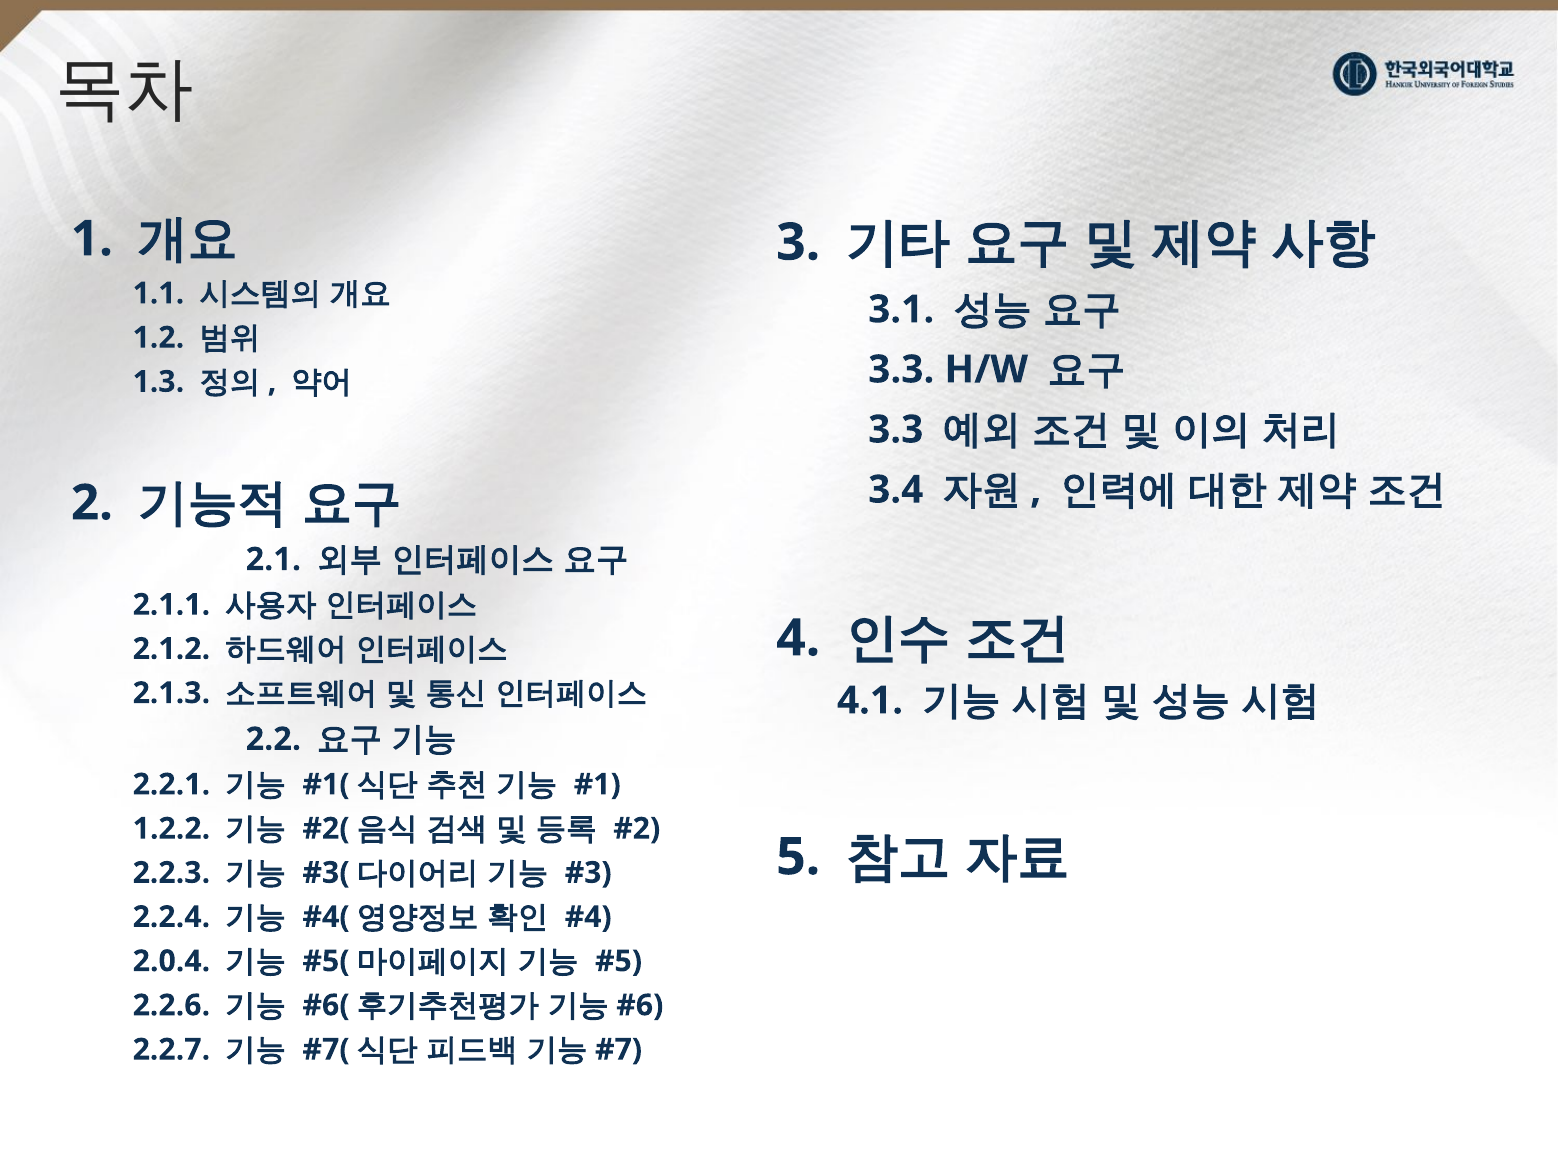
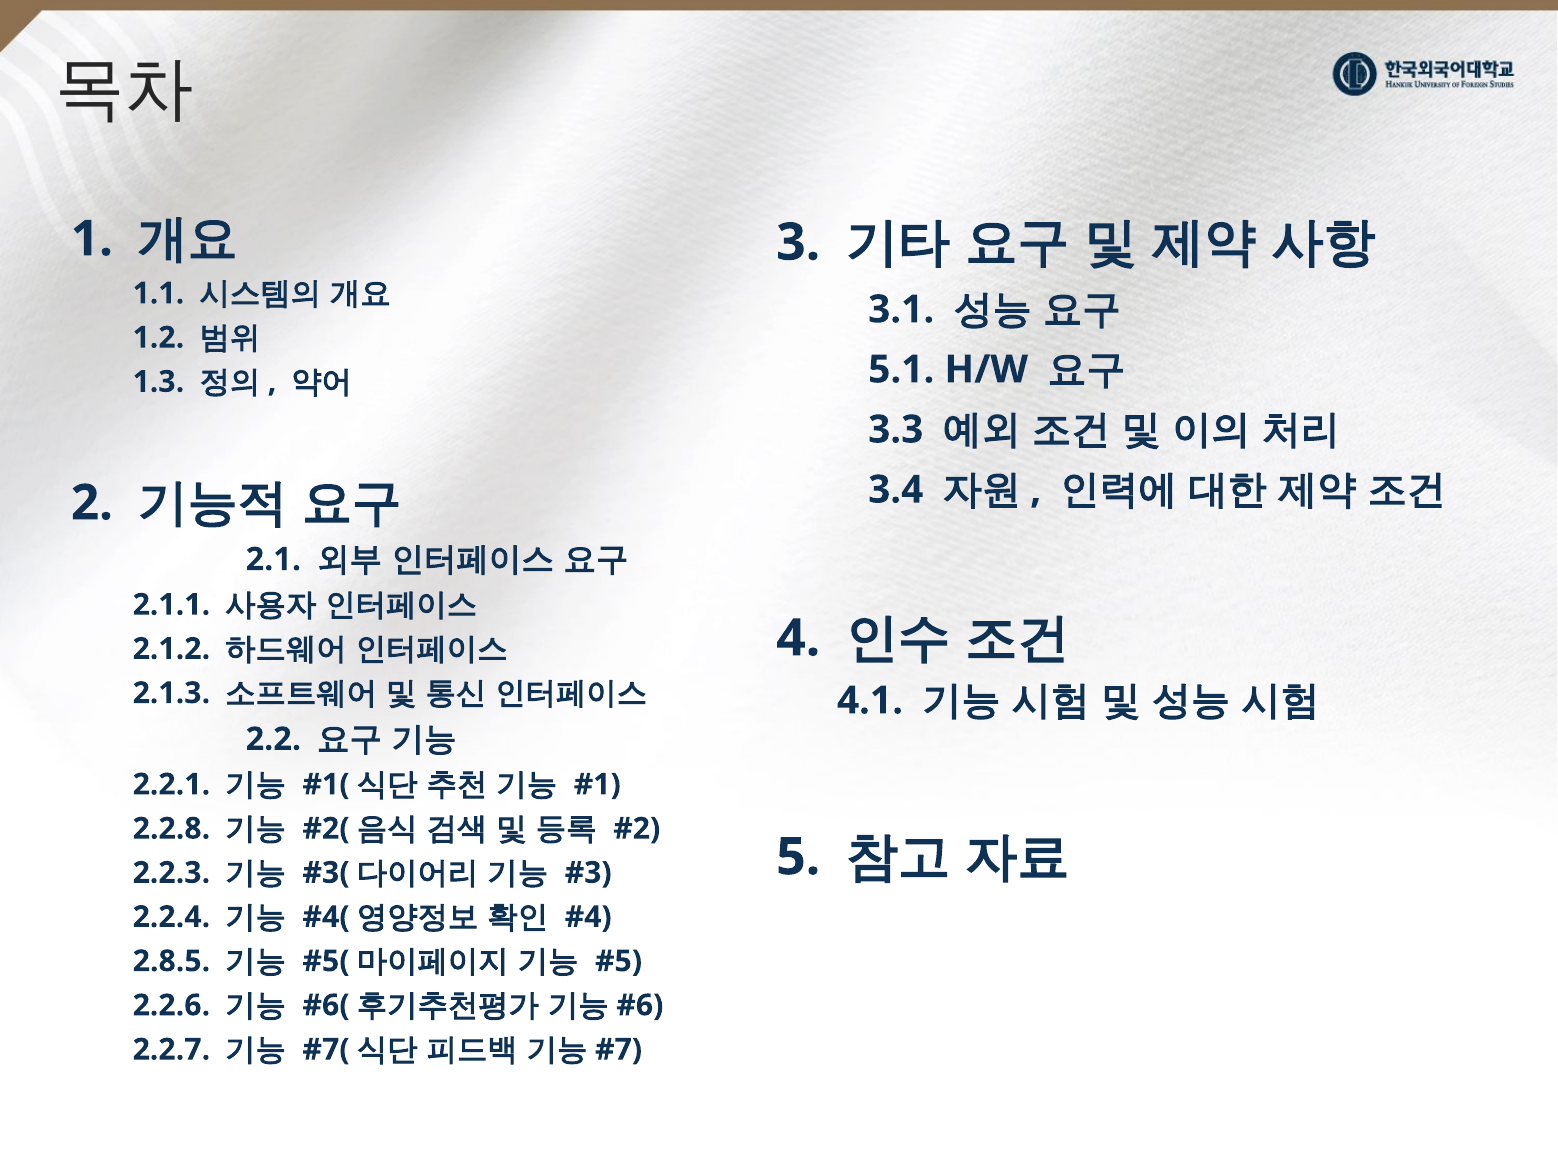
3.3: 3.3 -> 5.1 (901, 369)
1.2.2: 1.2.2 -> 2.2.8 (171, 828)
2.0.4: 2.0.4 -> 2.8.5 (171, 961)
